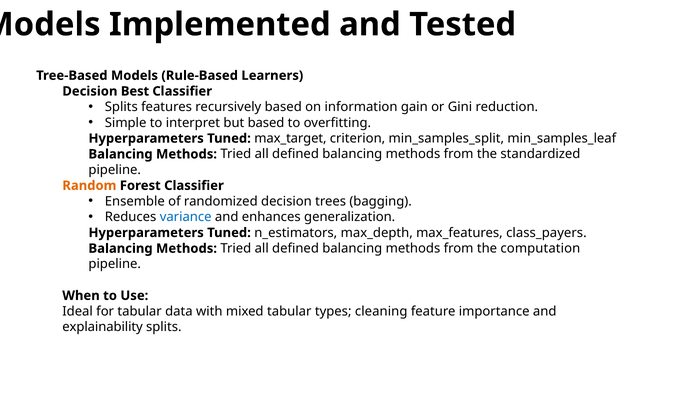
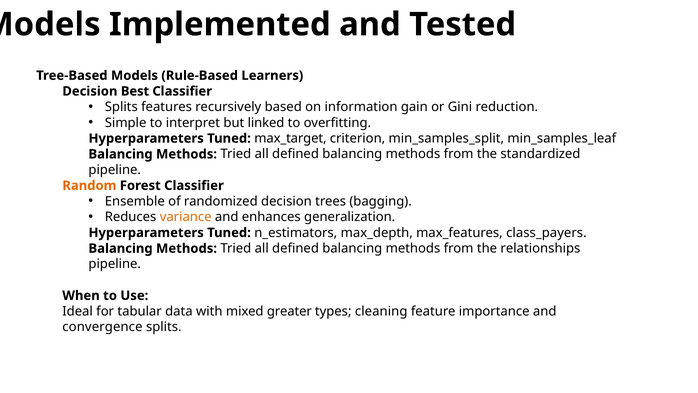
but based: based -> linked (266, 123)
variance colour: blue -> orange (186, 217)
computation: computation -> relationships (540, 248)
mixed tabular: tabular -> greater (289, 311)
explainability: explainability -> convergence (102, 327)
